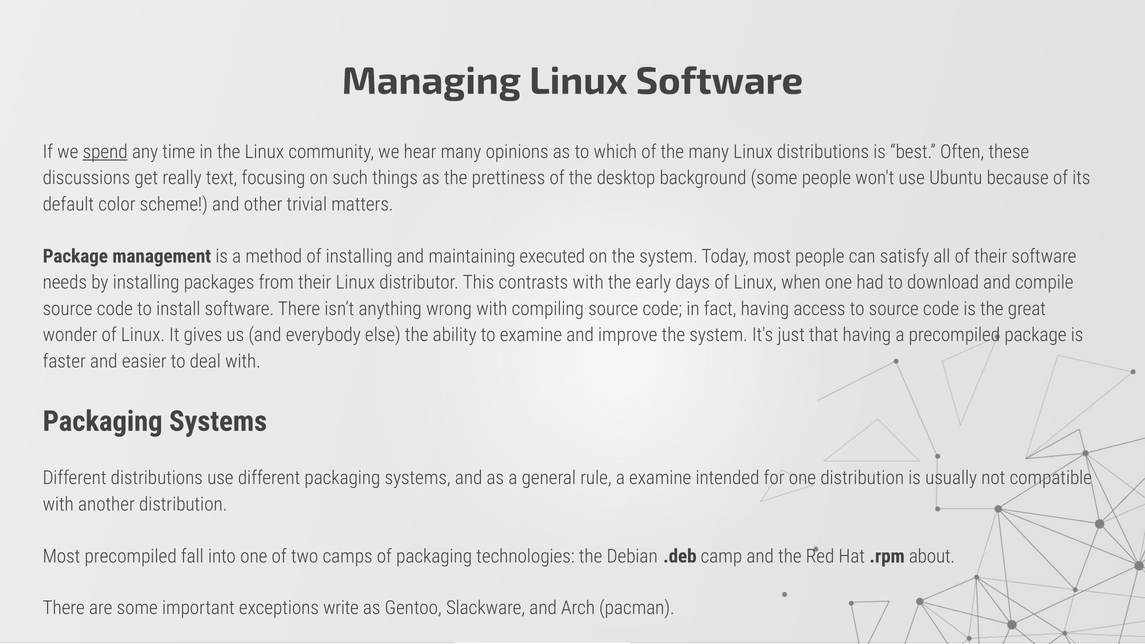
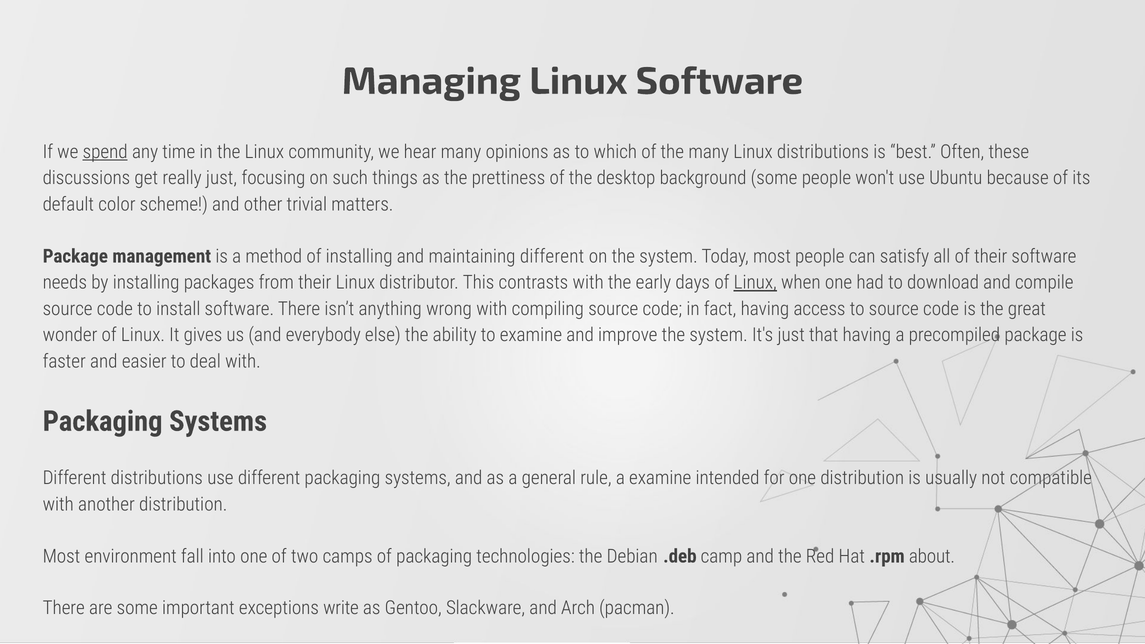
really text: text -> just (222, 178)
maintaining executed: executed -> different (552, 256)
Linux underline: none -> present (755, 283)
Most precompiled: precompiled -> environment (131, 556)
